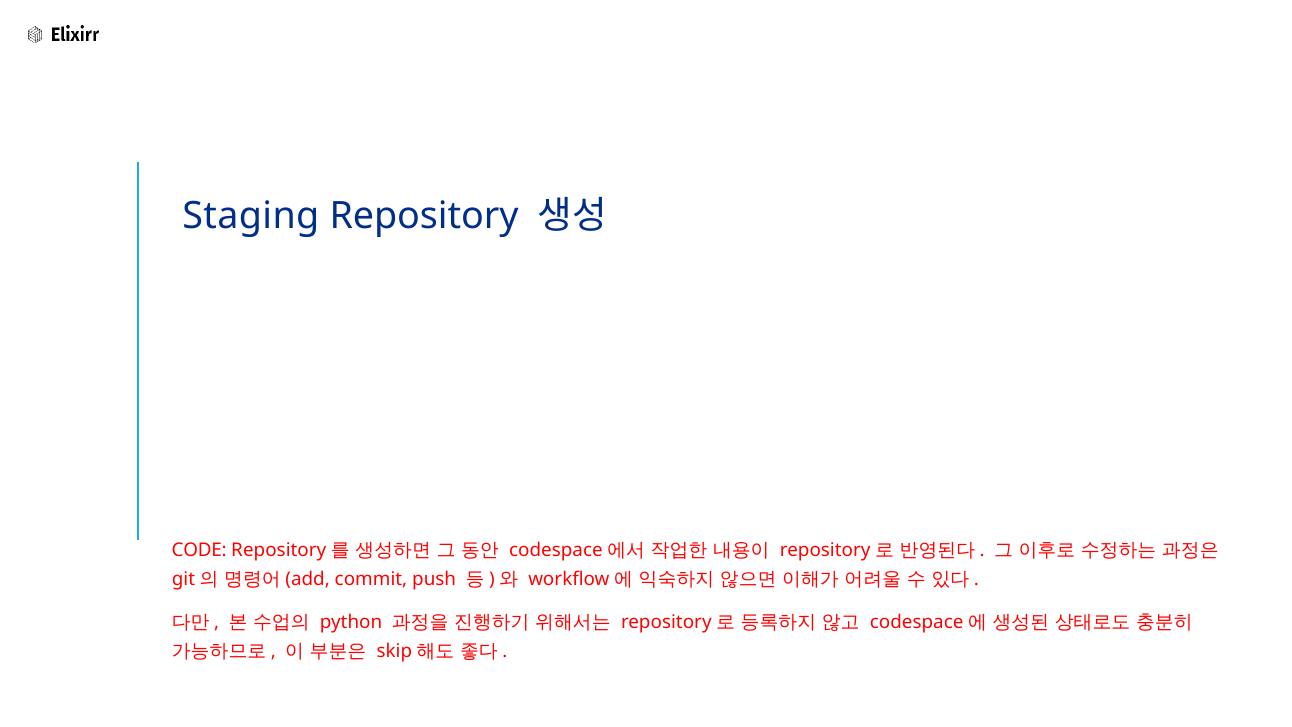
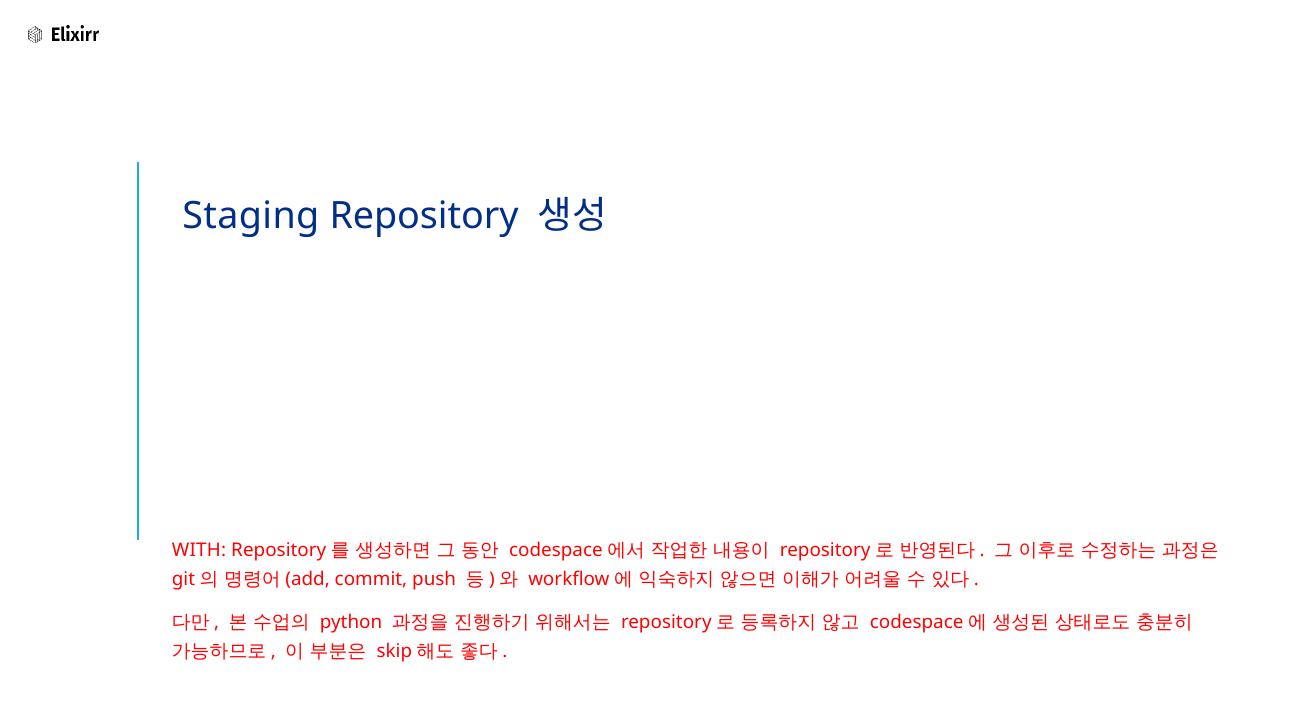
CODE: CODE -> WITH (199, 550)
